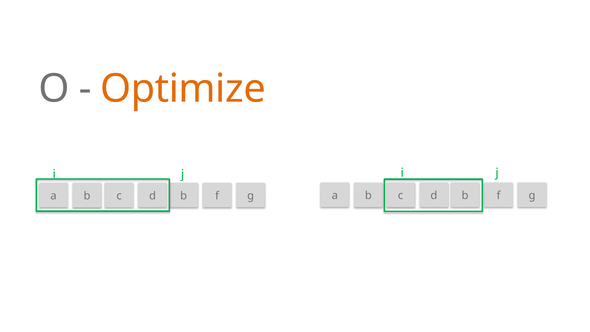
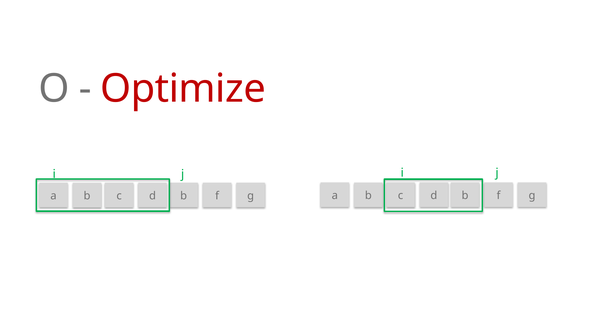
Optimize colour: orange -> red (183, 89)
